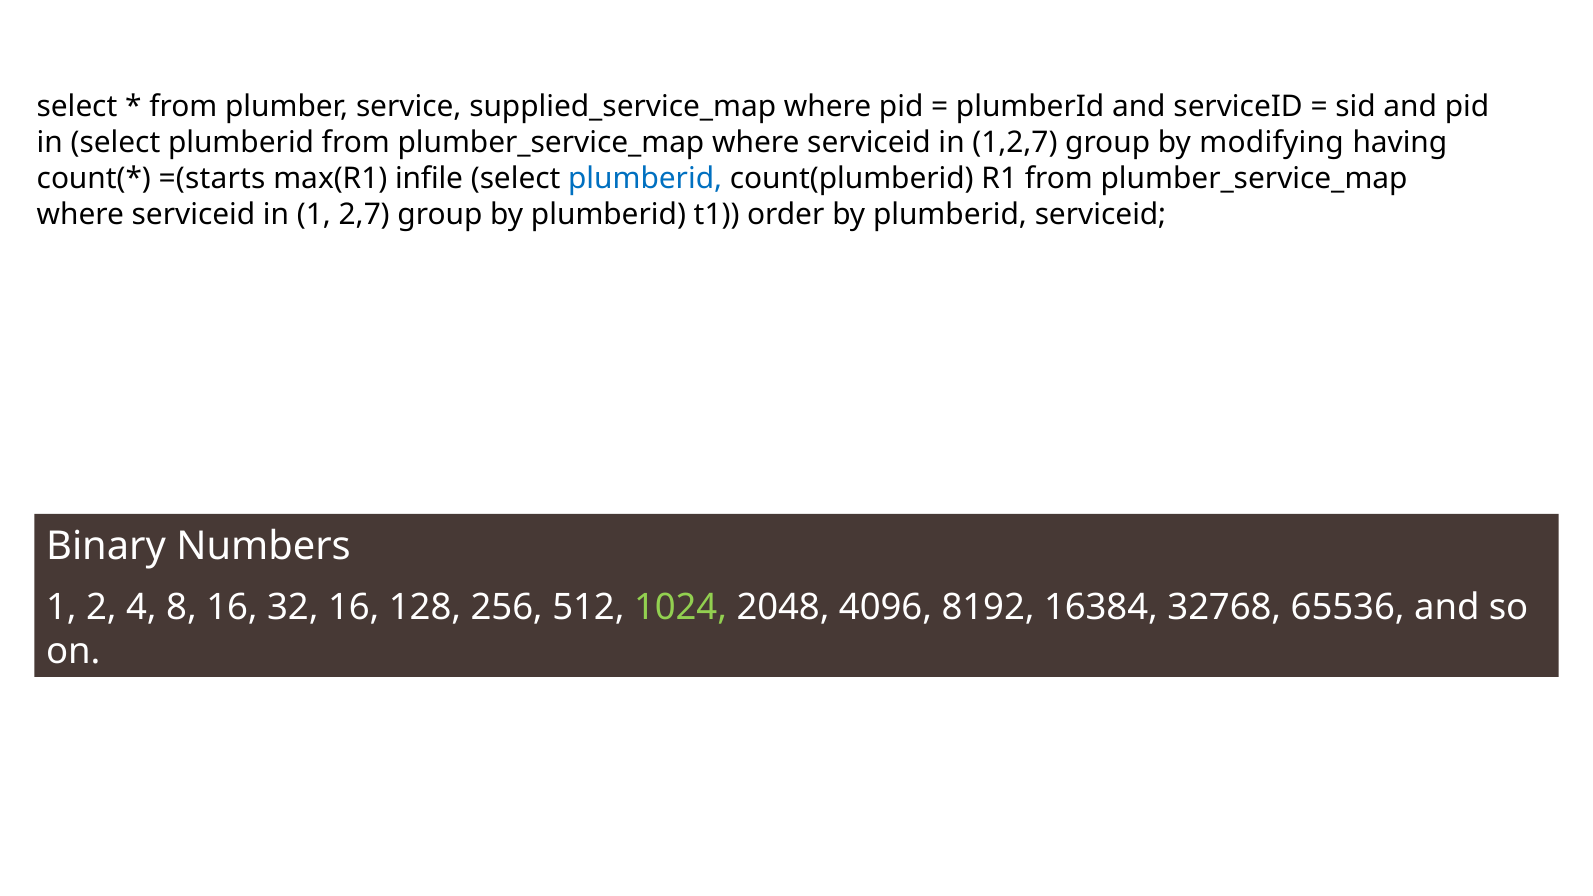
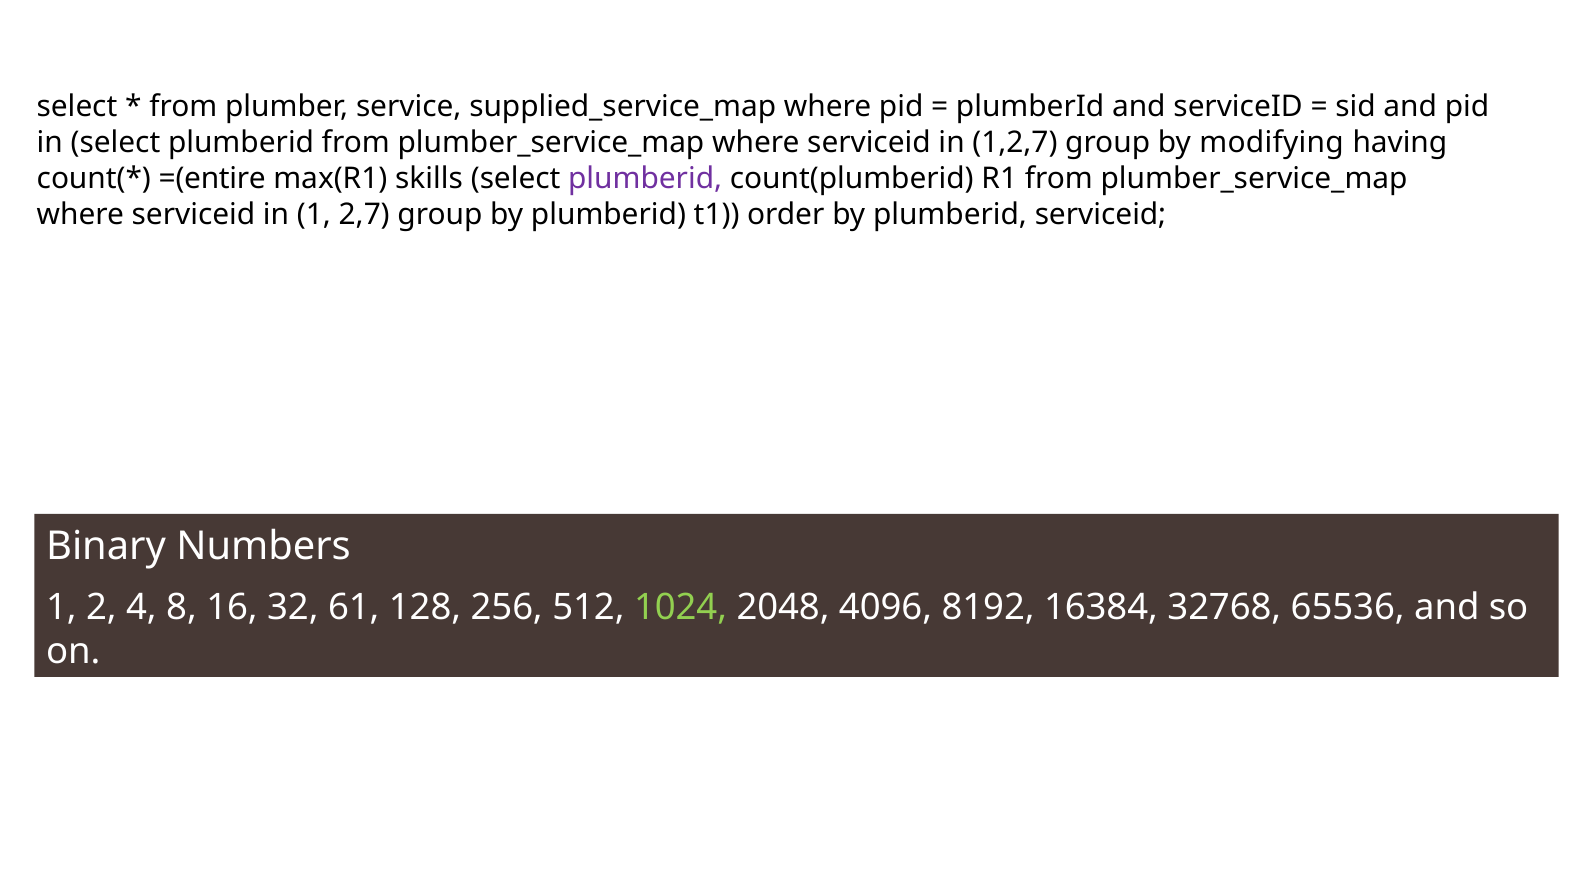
=(starts: =(starts -> =(entire (212, 179)
infile: infile -> skills (429, 179)
plumberid colour: blue -> purple (645, 179)
32 16: 16 -> 61 (354, 608)
